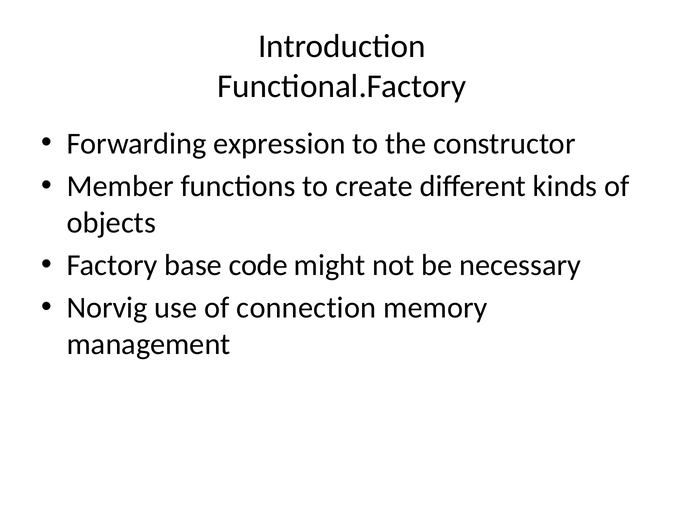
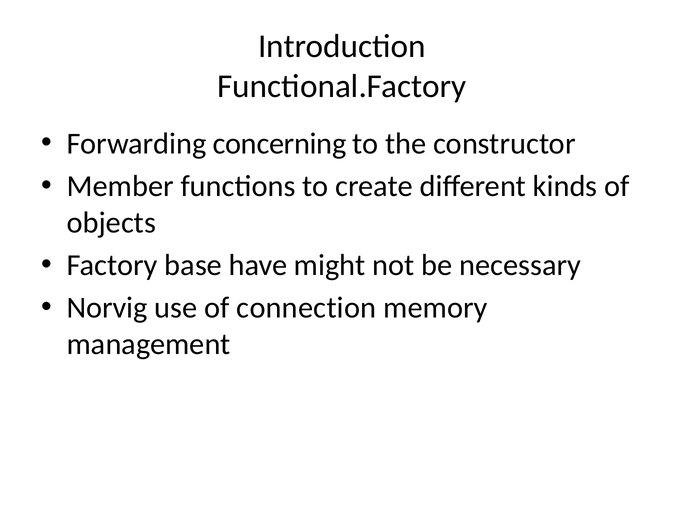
expression: expression -> concerning (280, 143)
code: code -> have (258, 265)
